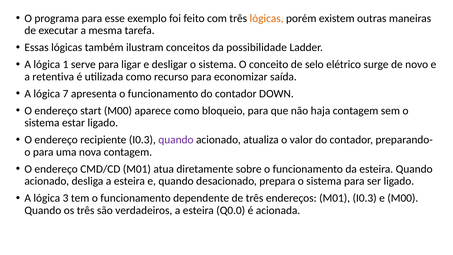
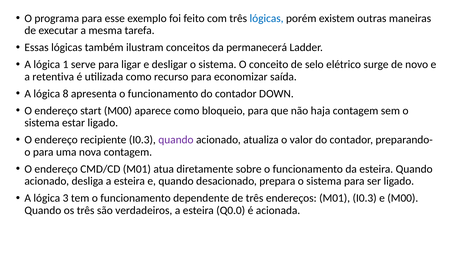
lógicas colour: orange -> blue (267, 18)
possibilidade: possibilidade -> permanecerá (257, 47)
7: 7 -> 8 (66, 94)
